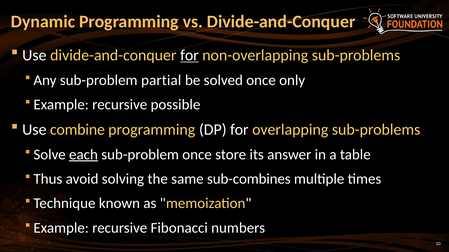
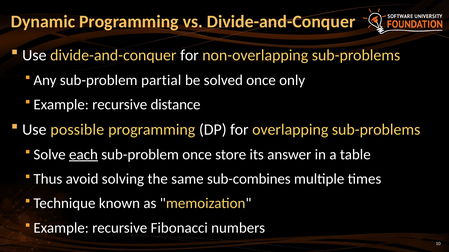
for underline: present -> none (189, 55)
possible: possible -> distance (176, 105)
combine: combine -> possible (77, 130)
